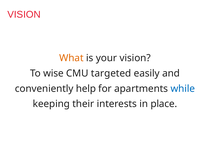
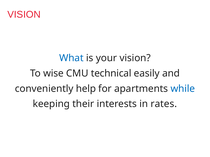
What colour: orange -> blue (71, 58)
targeted: targeted -> technical (111, 74)
place: place -> rates (164, 104)
